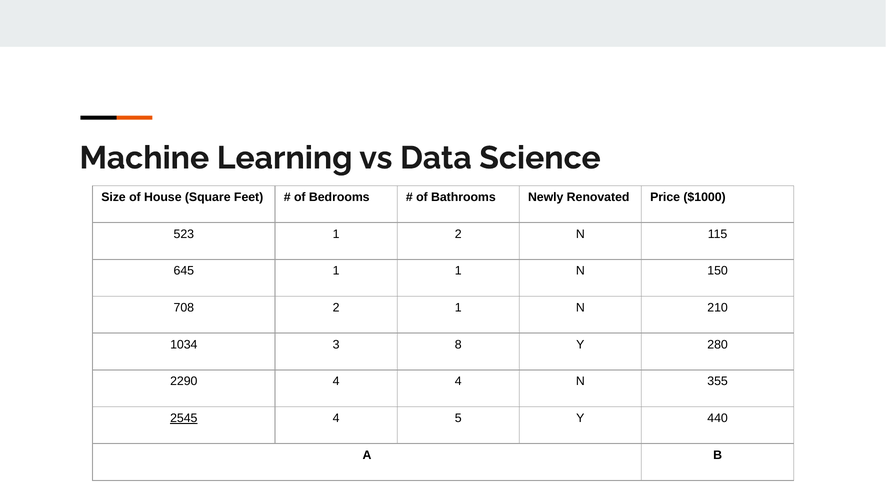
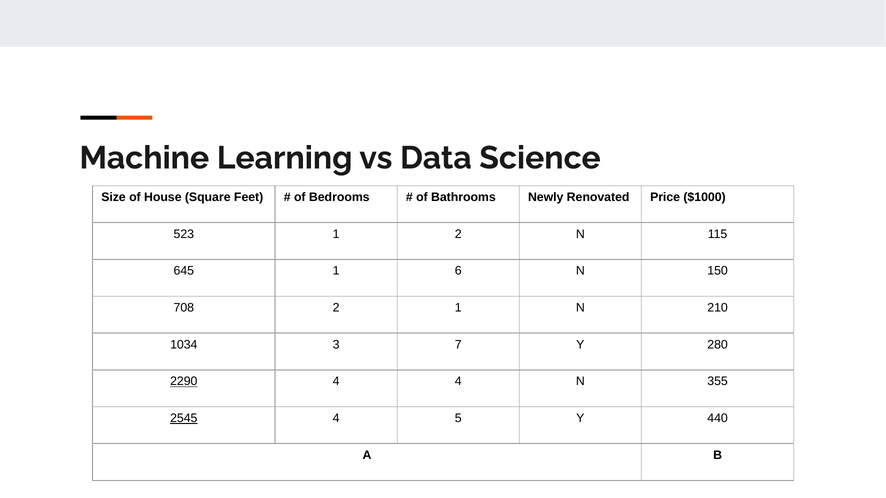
1 1: 1 -> 6 (458, 271)
8: 8 -> 7 (458, 345)
2290 underline: none -> present (184, 382)
